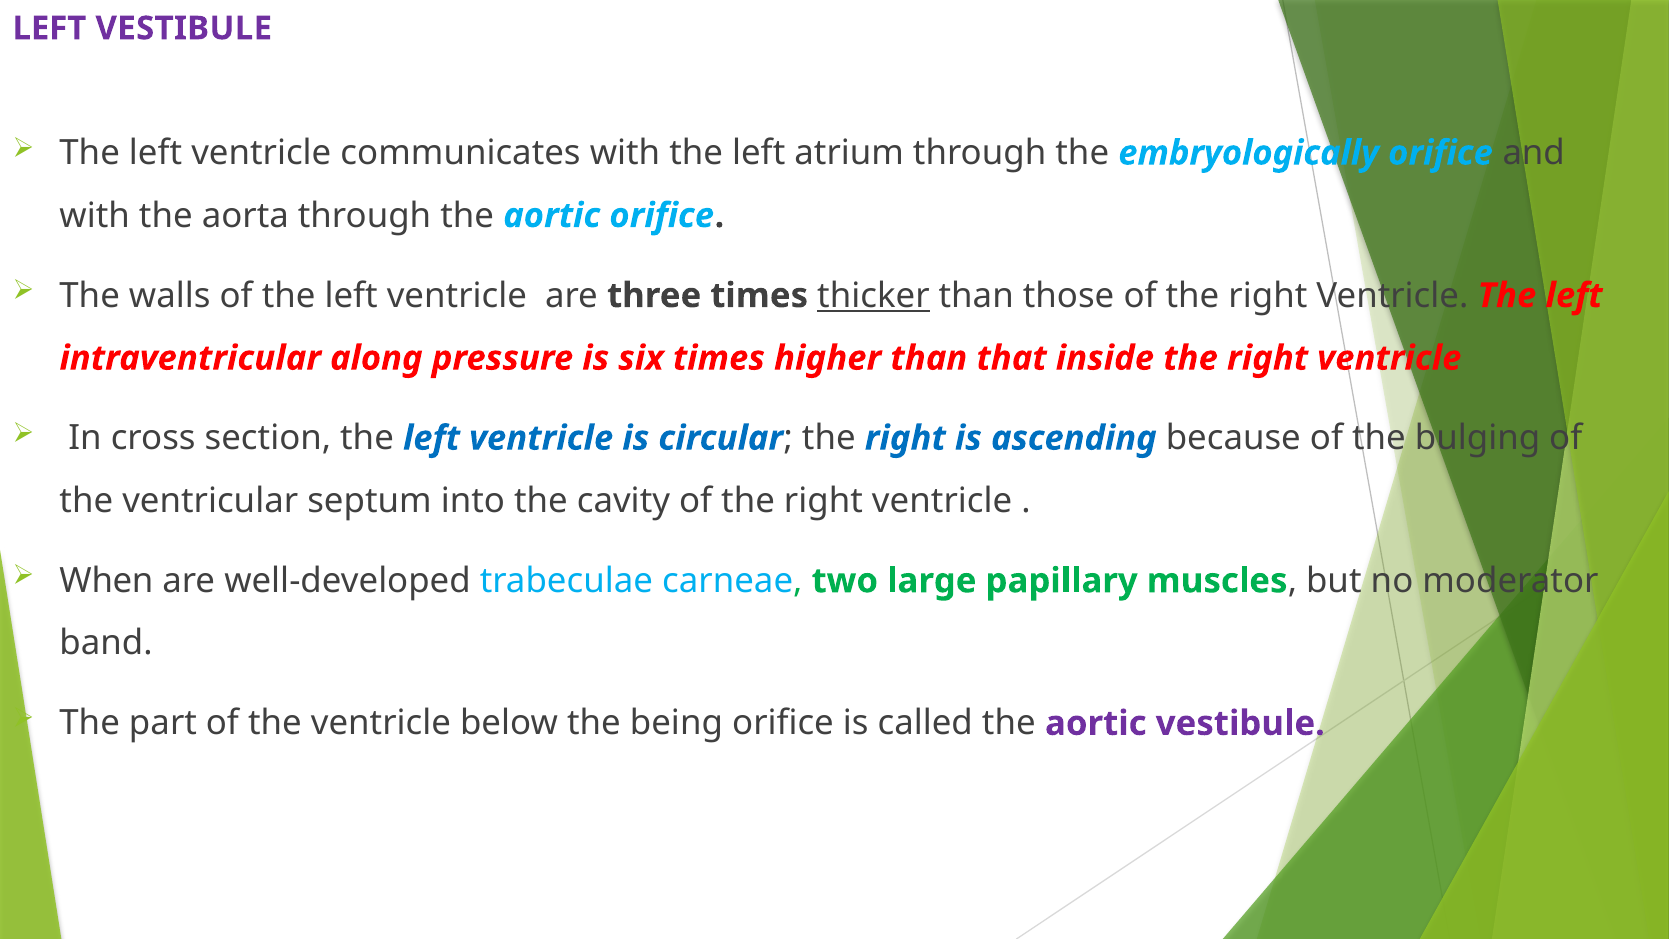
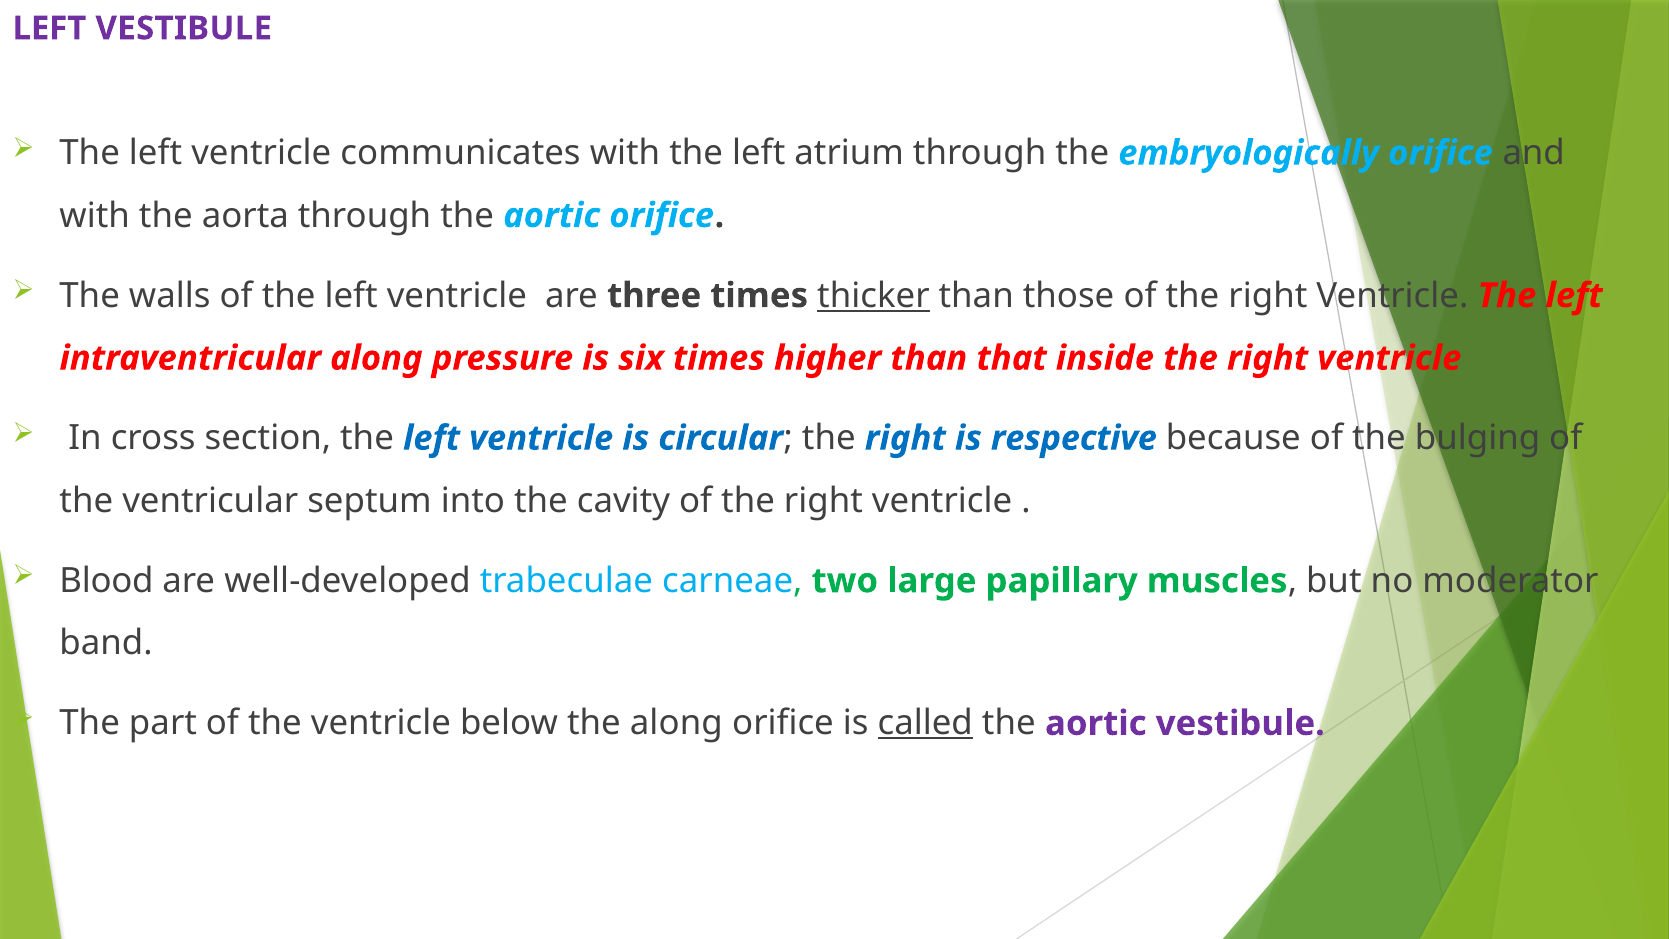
ascending: ascending -> respective (1074, 438)
When: When -> Blood (106, 581)
the being: being -> along (676, 723)
called underline: none -> present (925, 723)
